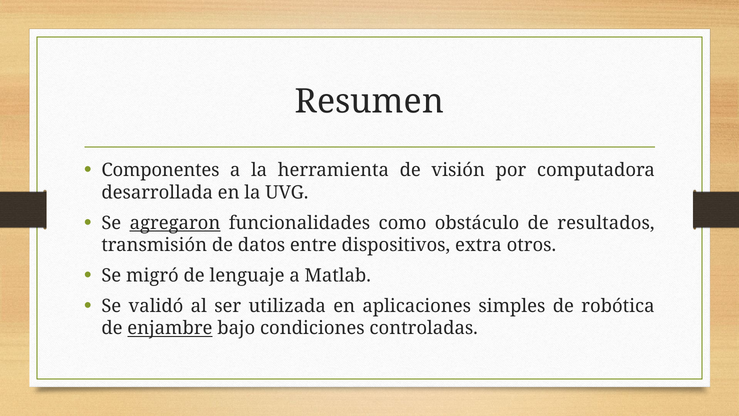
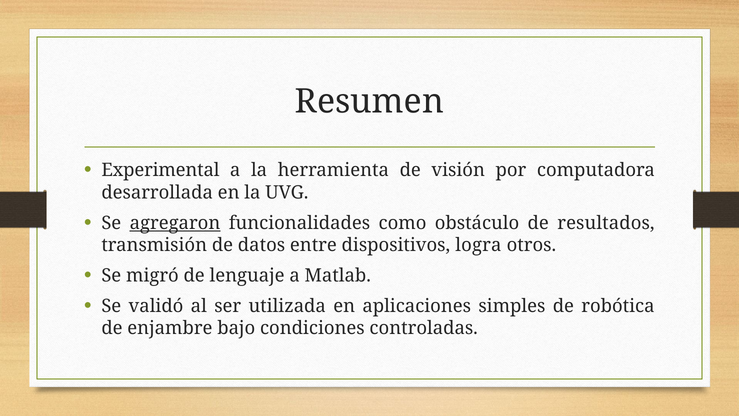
Componentes: Componentes -> Experimental (160, 170)
extra: extra -> logra (478, 245)
enjambre underline: present -> none (170, 328)
